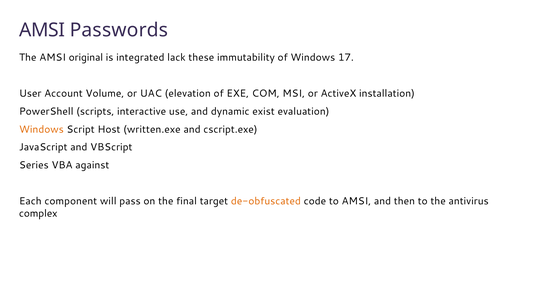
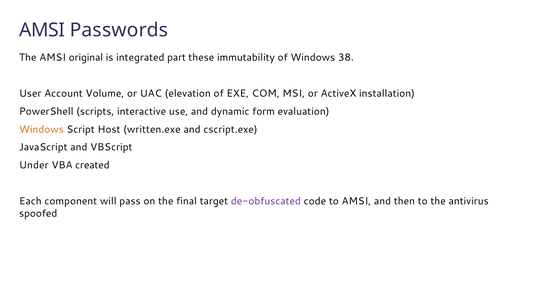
lack: lack -> part (176, 57)
17: 17 -> 38 (346, 57)
exist: exist -> form (264, 111)
Series: Series -> Under (34, 165)
against: against -> created (92, 165)
de-obfuscated colour: orange -> purple (266, 201)
complex: complex -> spoofed (38, 213)
